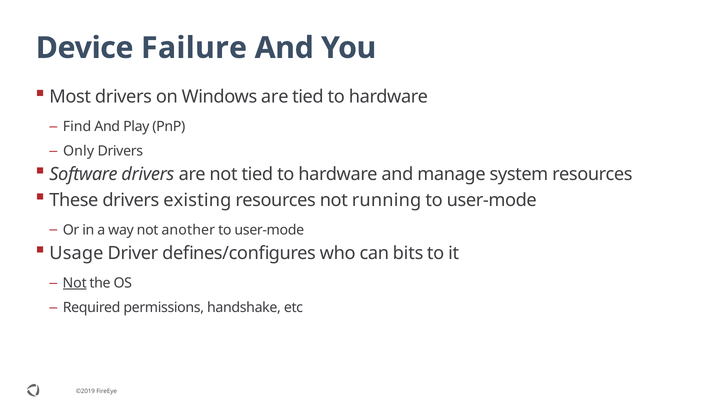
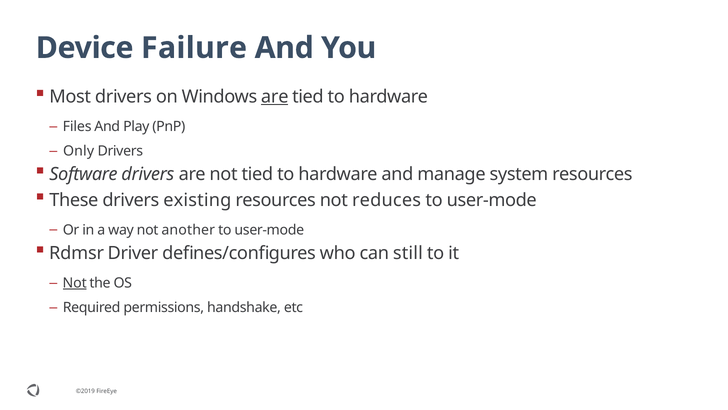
are underline: none -> present (275, 97)
Find: Find -> Files (77, 126)
running: running -> reduces (387, 200)
Usage: Usage -> Rdmsr (77, 253)
bits: bits -> still (408, 253)
